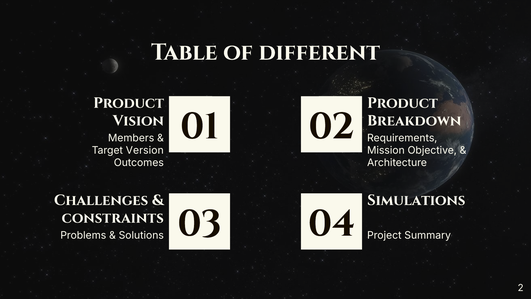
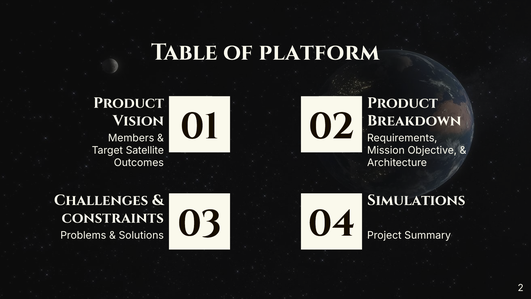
different: different -> platform (319, 52)
Version: Version -> Satellite (145, 150)
